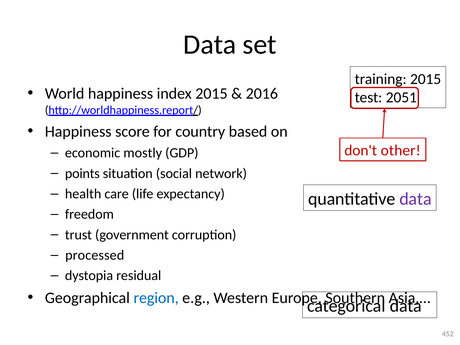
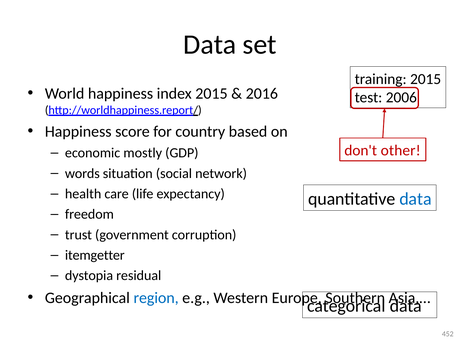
2051: 2051 -> 2006 (401, 98)
points: points -> words (82, 173)
data colour: purple -> blue (415, 199)
processed: processed -> itemgetter (95, 255)
